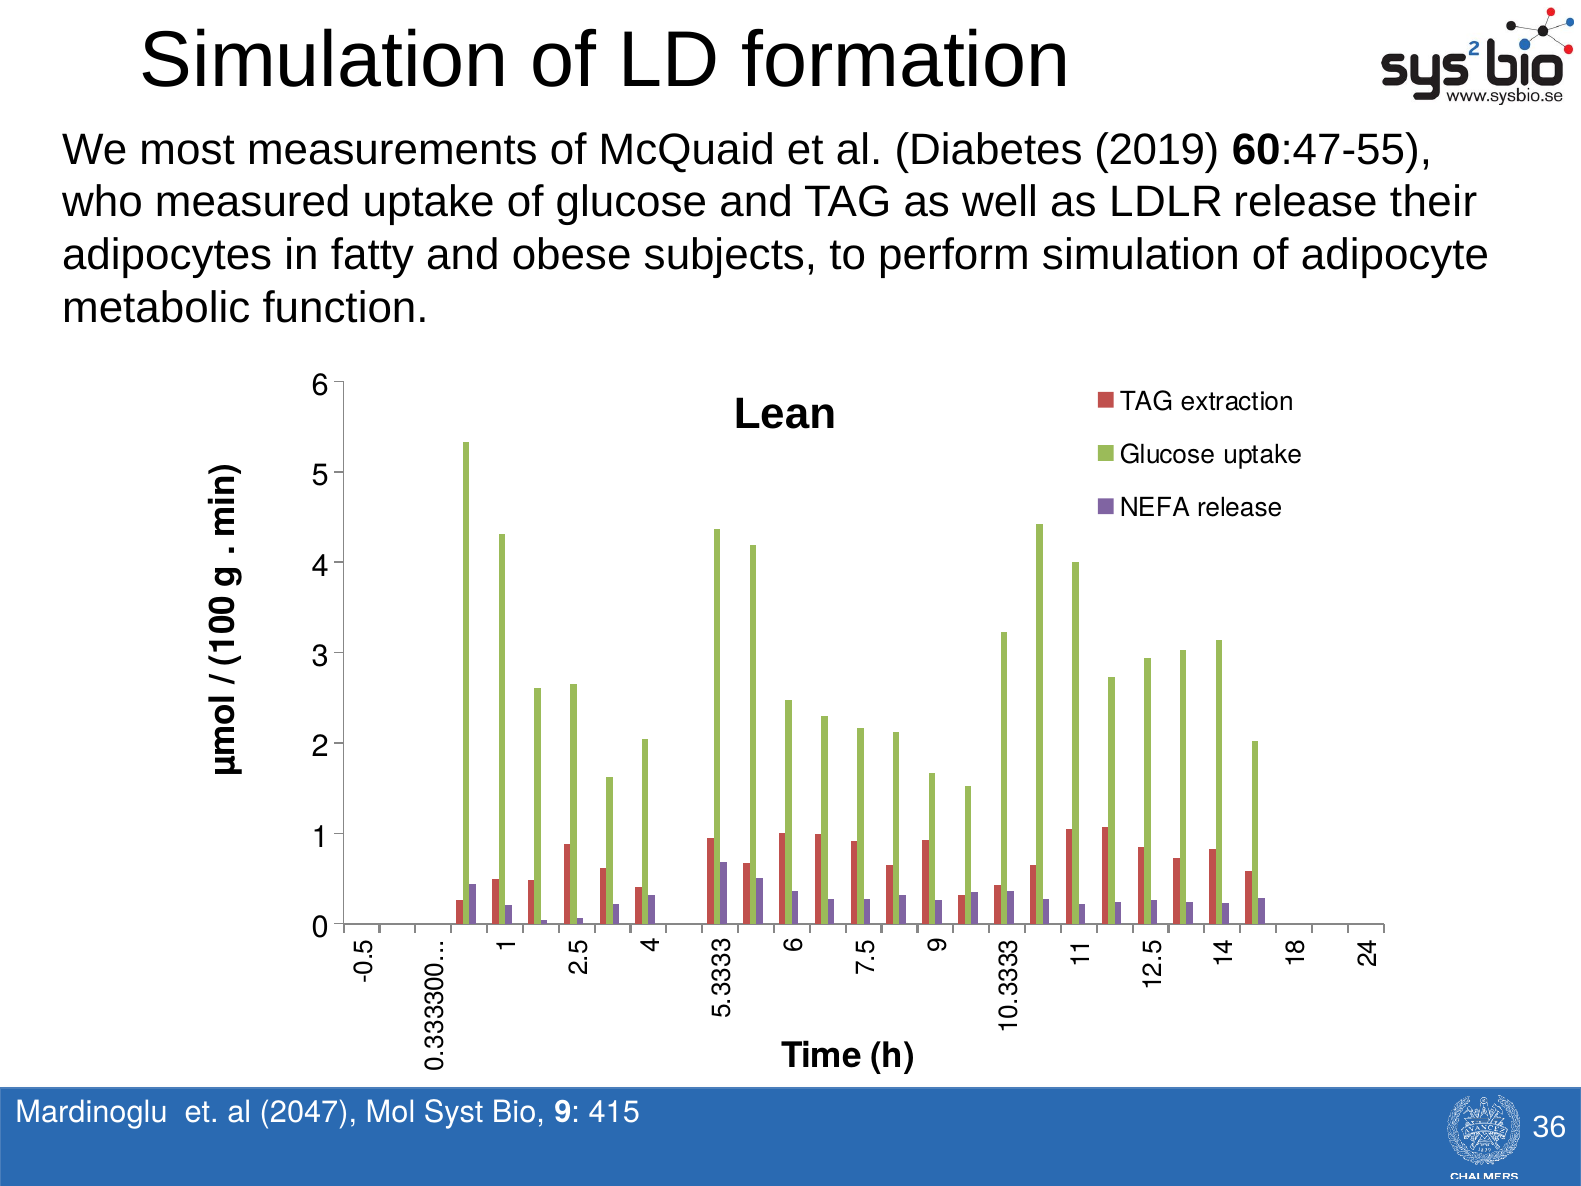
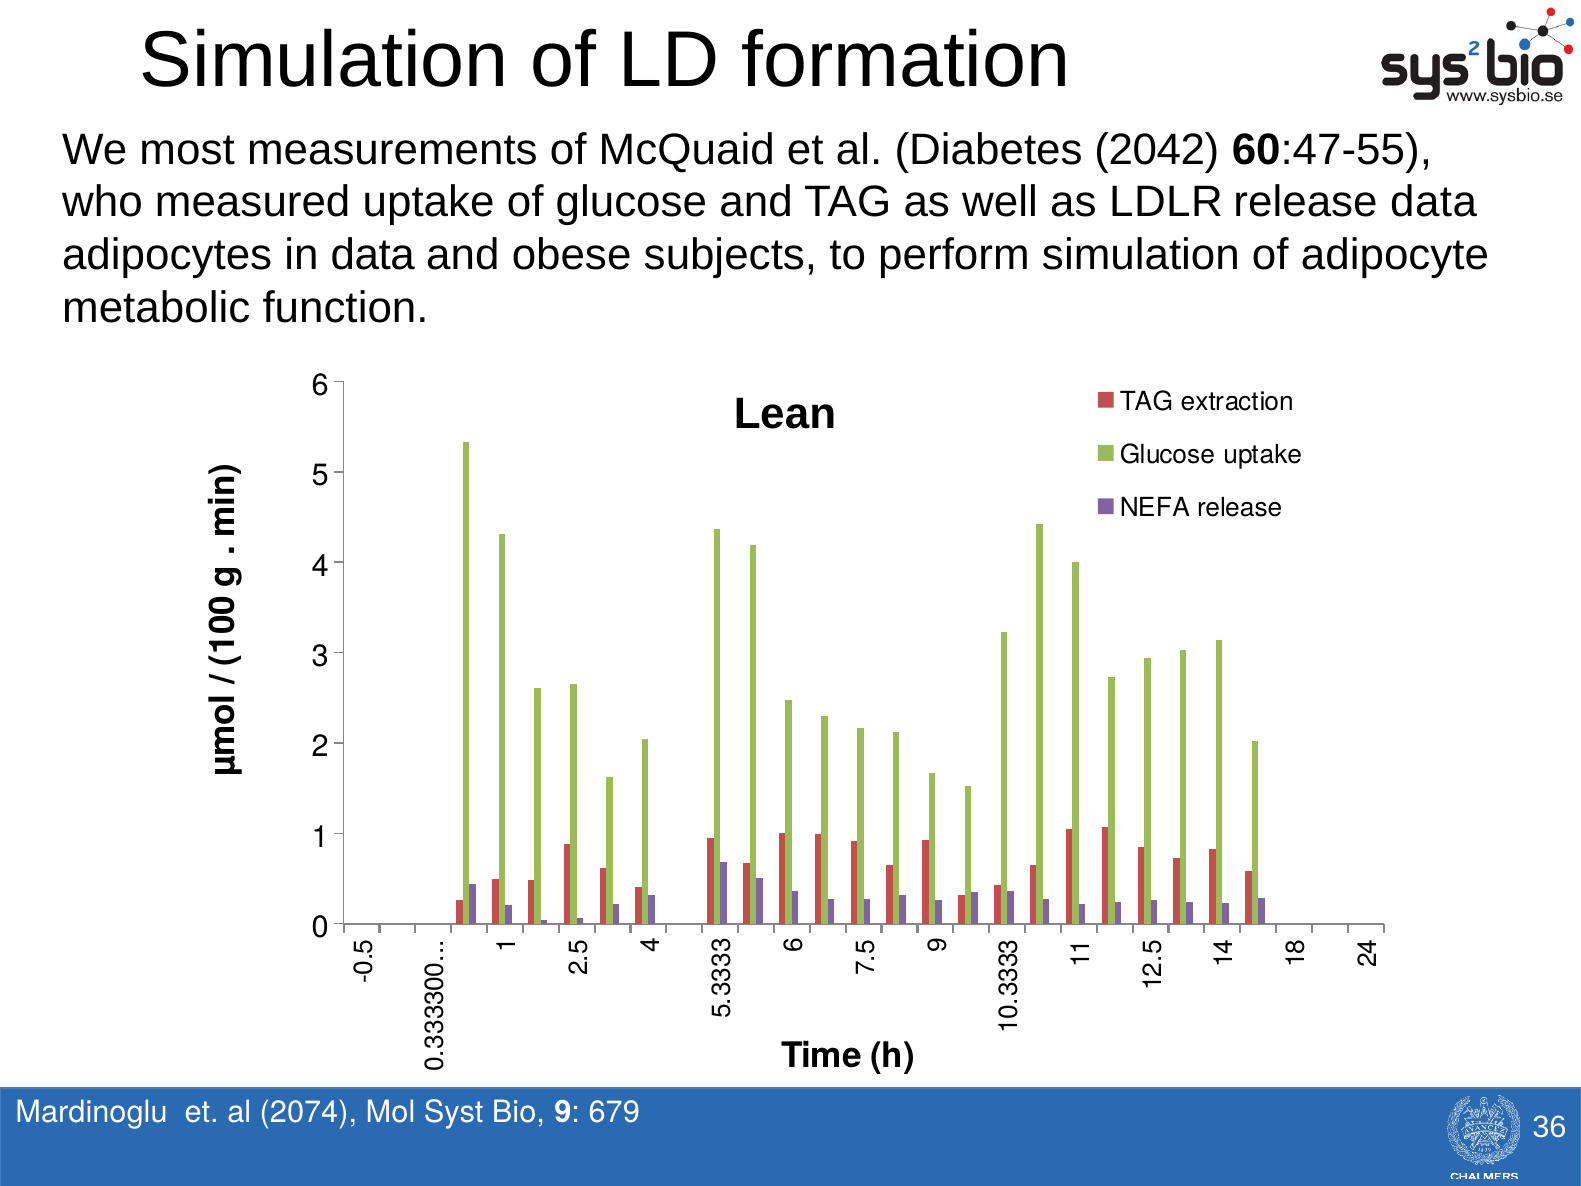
2019: 2019 -> 2042 (1157, 150)
release their: their -> data (1434, 202)
in fatty: fatty -> data (373, 255)
2047: 2047 -> 2074 (308, 1113)
415: 415 -> 679 (614, 1113)
